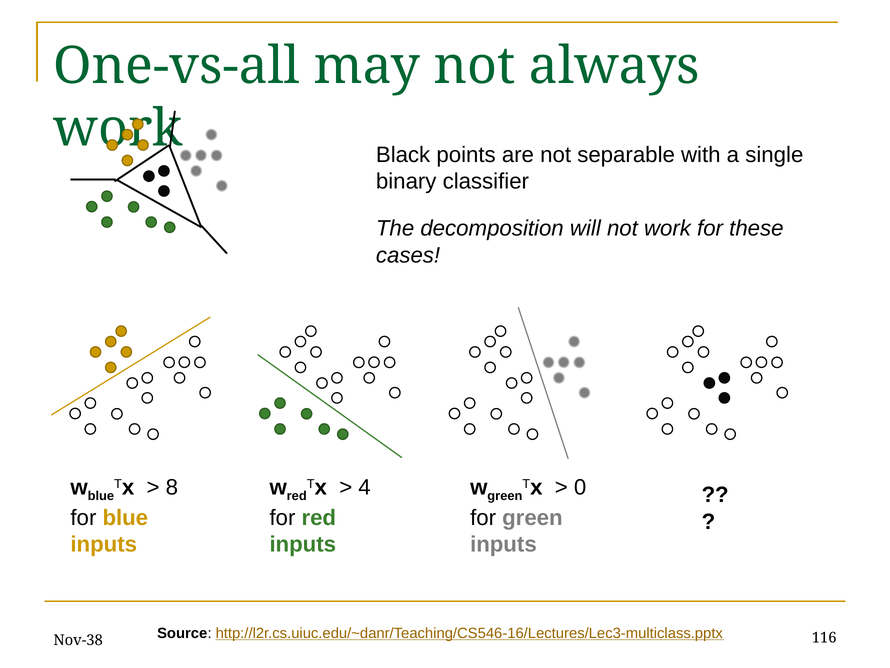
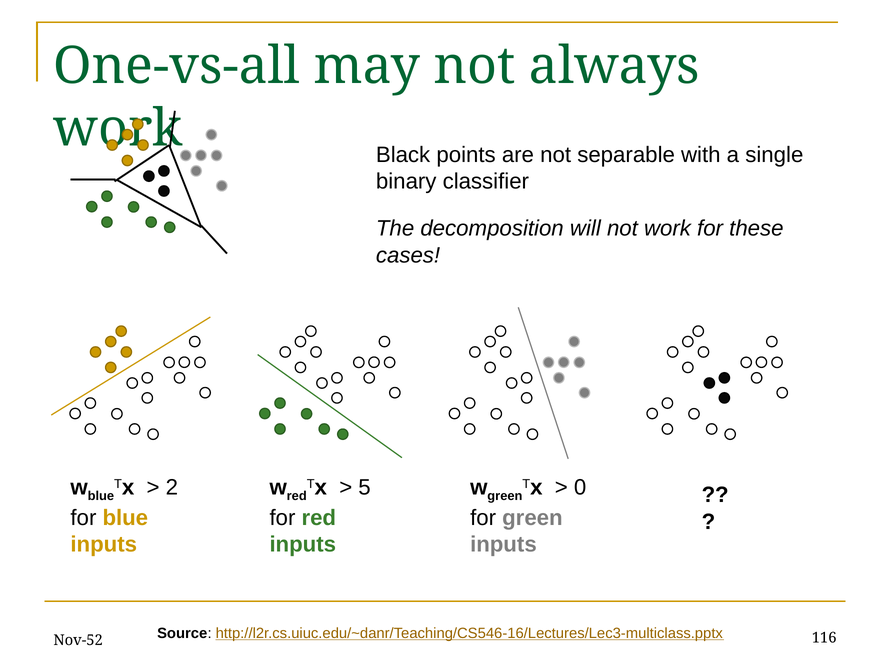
8: 8 -> 2 (172, 487)
4: 4 -> 5 (365, 487)
Nov-38: Nov-38 -> Nov-52 (78, 640)
